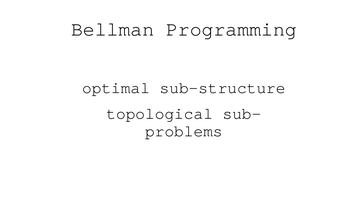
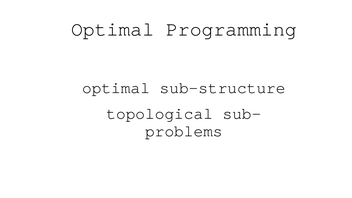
Bellman: Bellman -> Optimal (113, 29)
